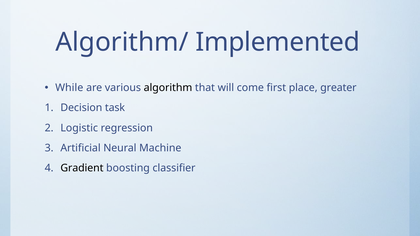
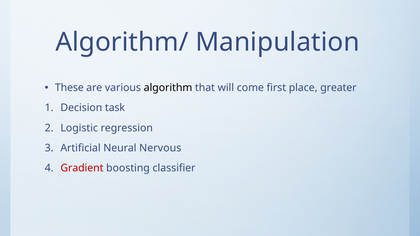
Implemented: Implemented -> Manipulation (278, 42)
While: While -> These (69, 88)
Machine: Machine -> Nervous (160, 148)
Gradient colour: black -> red (82, 168)
